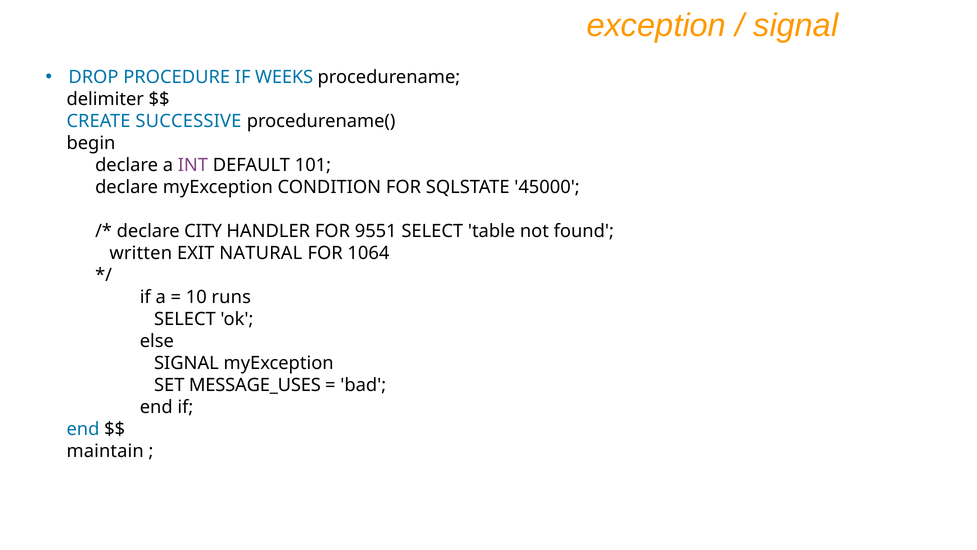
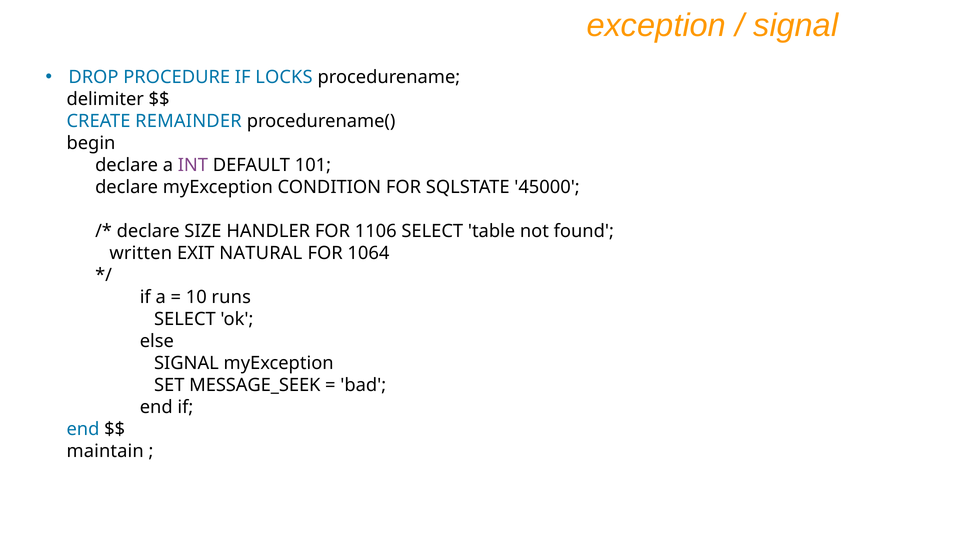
WEEKS: WEEKS -> LOCKS (284, 77)
SUCCESSIVE: SUCCESSIVE -> REMAINDER (188, 121)
CITY: CITY -> SIZE (203, 231)
9551: 9551 -> 1106 (376, 231)
MESSAGE_USES: MESSAGE_USES -> MESSAGE_SEEK (255, 385)
